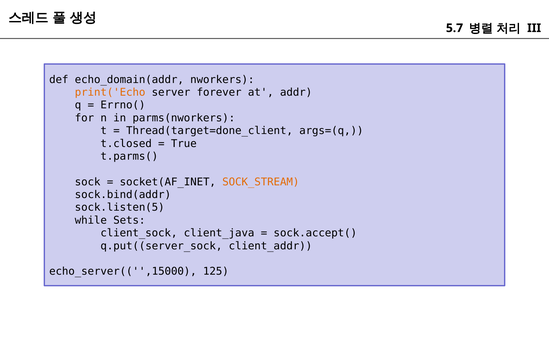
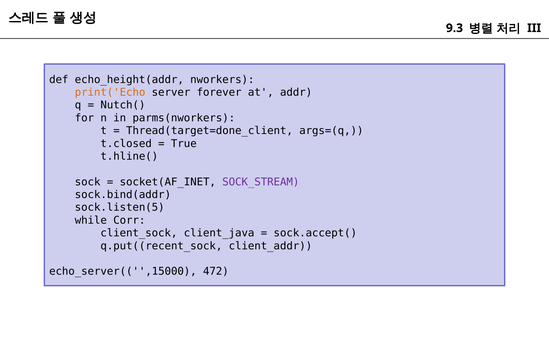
5.7: 5.7 -> 9.3 (454, 28)
echo_domain(addr: echo_domain(addr -> echo_height(addr (129, 80)
Errno(: Errno( -> Nutch( (123, 105)
t.parms(: t.parms( -> t.hline( (129, 157)
SOCK_STREAM colour: orange -> purple (261, 182)
Sets: Sets -> Corr (129, 221)
q.put((server_sock: q.put((server_sock -> q.put((recent_sock (161, 246)
125: 125 -> 472 (216, 272)
